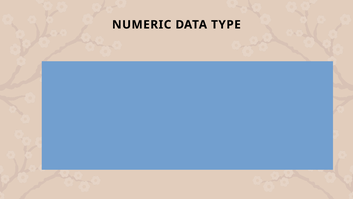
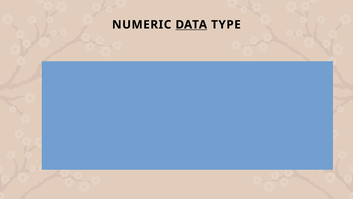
DATA underline: none -> present (191, 25)
